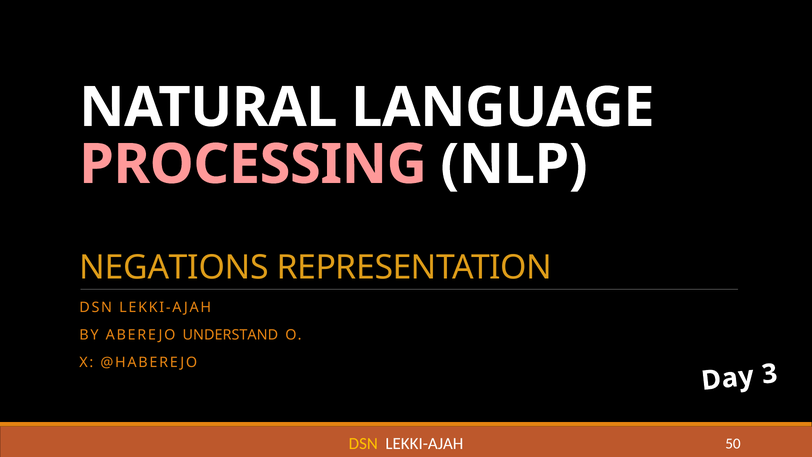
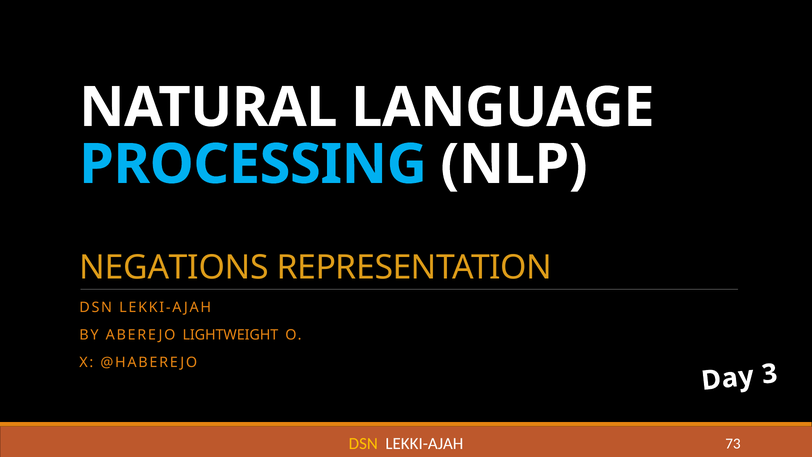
PROCESSING colour: pink -> light blue (253, 164)
UNDERSTAND: UNDERSTAND -> LIGHTWEIGHT (230, 335)
50: 50 -> 73 (733, 443)
